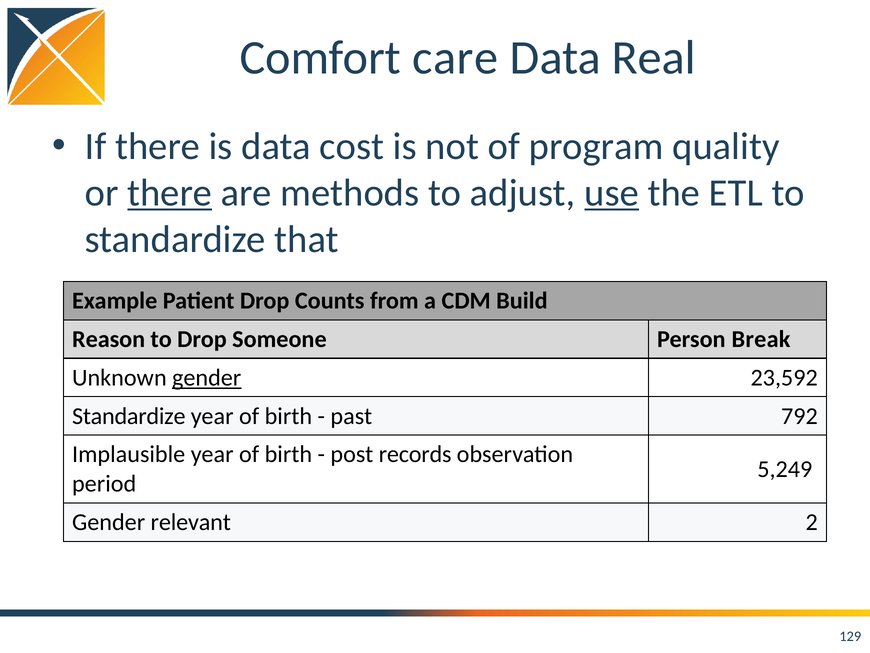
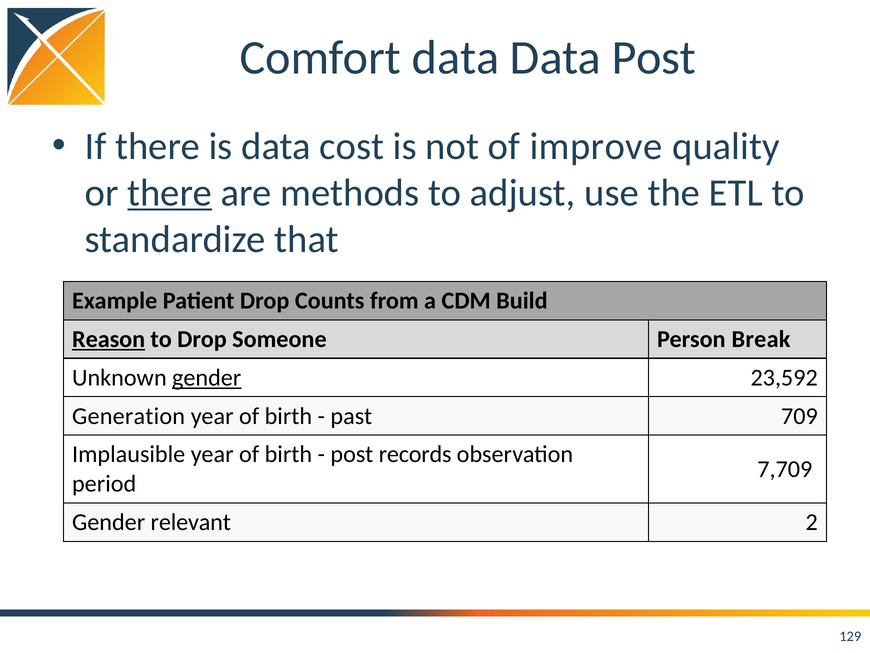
Comfort care: care -> data (456, 58)
Data Real: Real -> Post (654, 58)
program: program -> improve (596, 146)
use underline: present -> none (612, 193)
Reason underline: none -> present (109, 339)
Standardize: Standardize -> Generation (129, 416)
792: 792 -> 709 (799, 416)
5,249: 5,249 -> 7,709 (785, 469)
